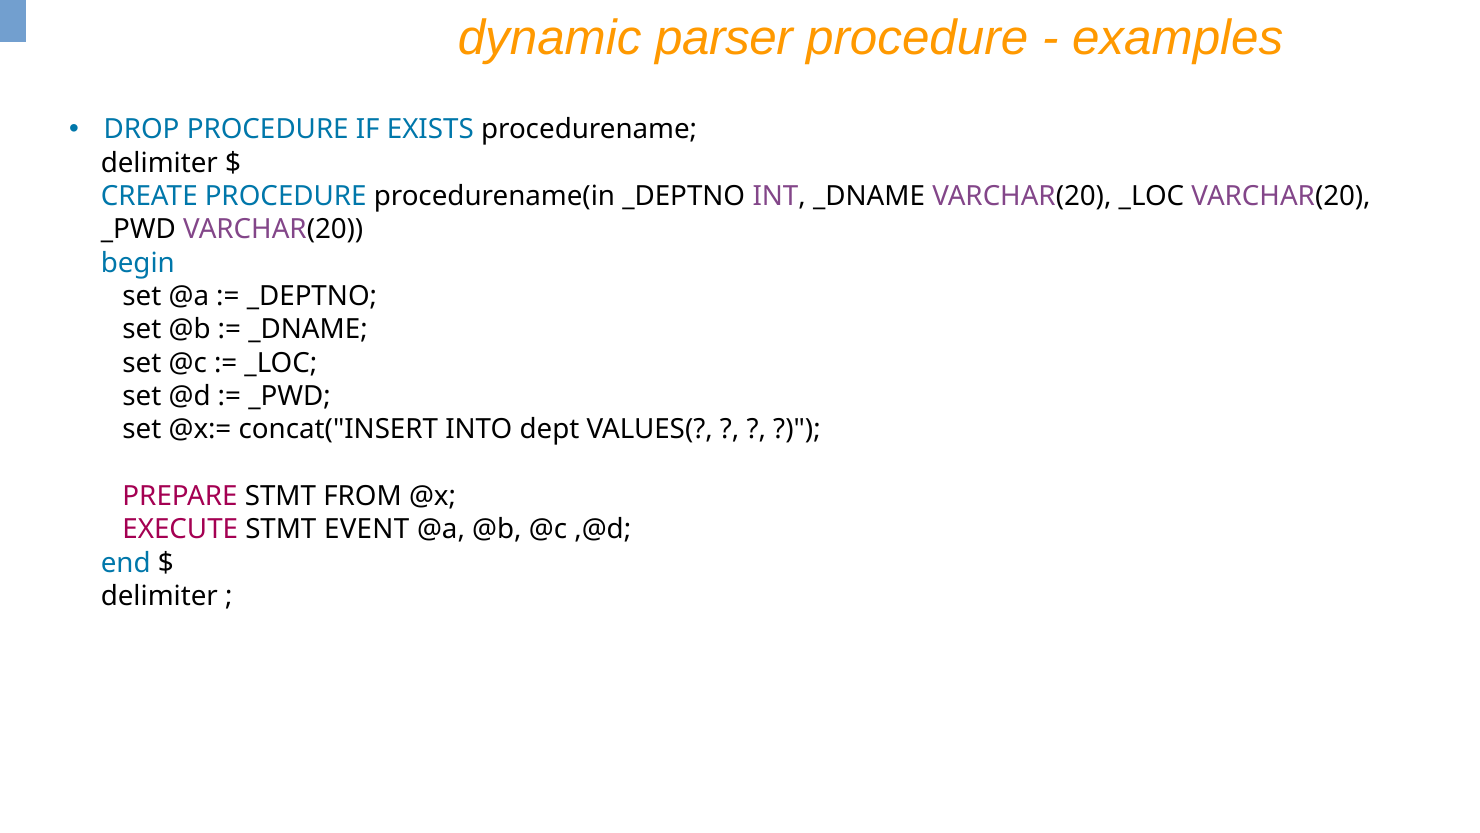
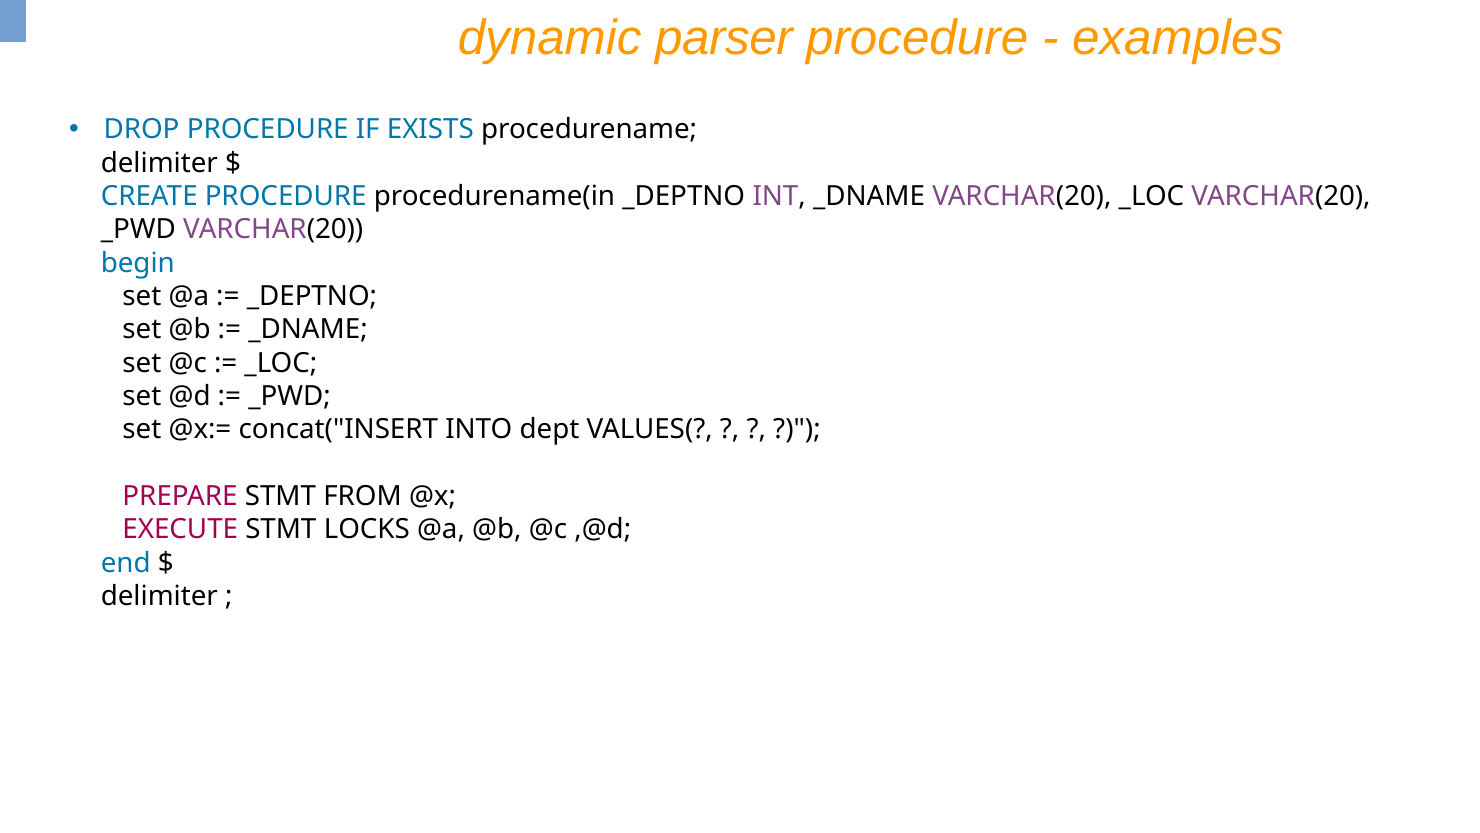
EVENT: EVENT -> LOCKS (367, 529)
